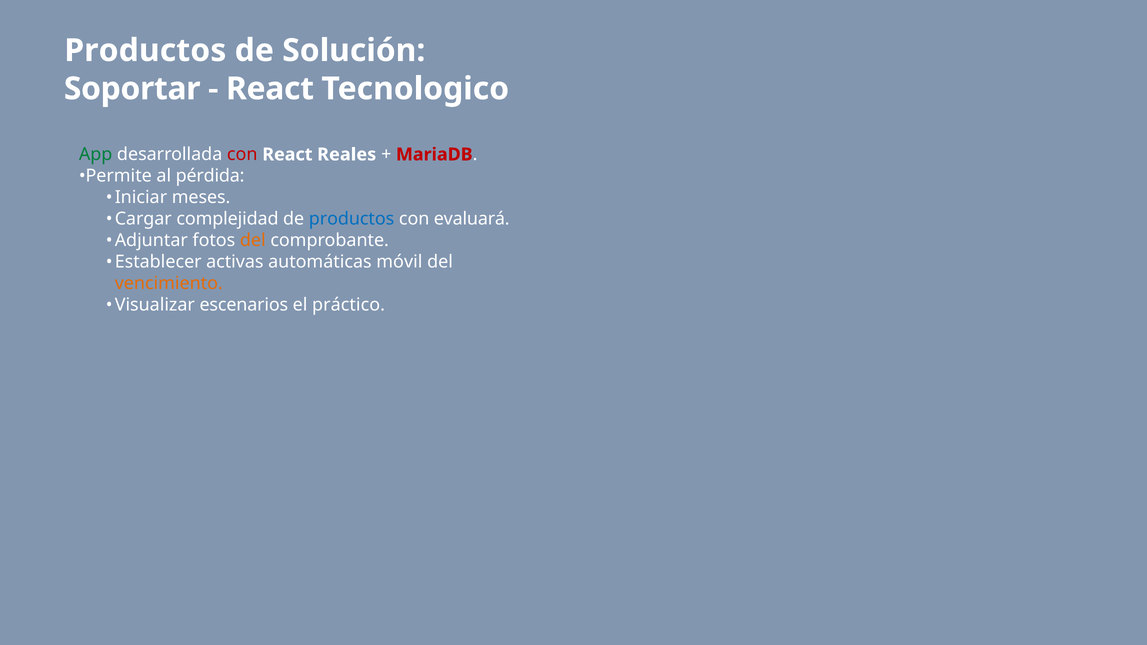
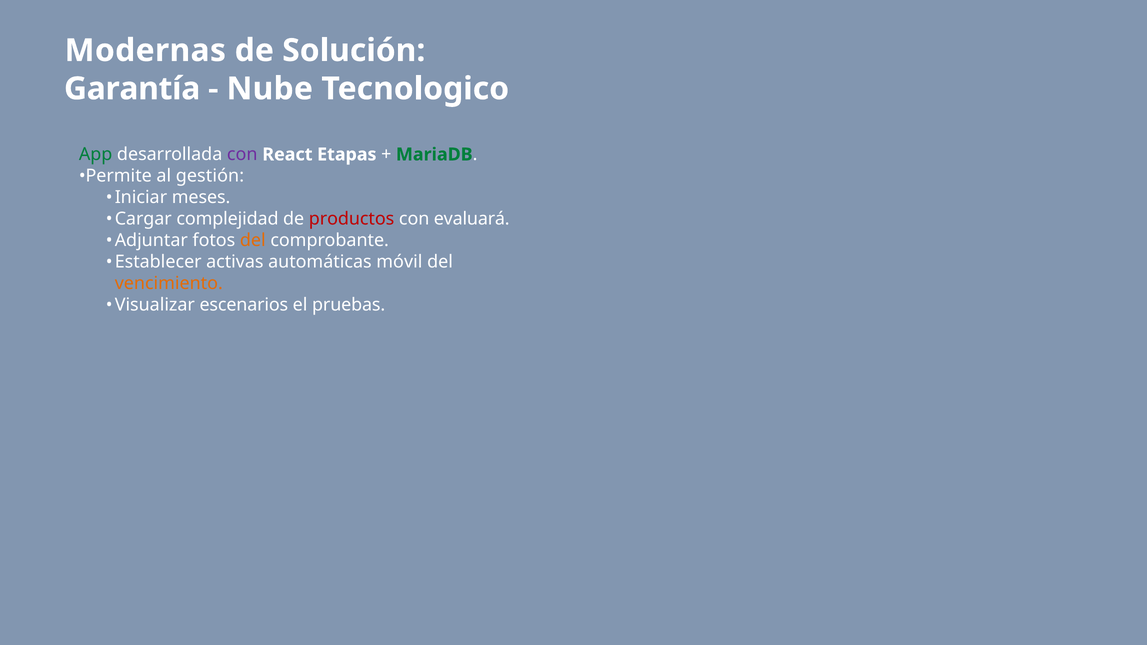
Productos: Productos -> Modernas (145, 51)
Soportar: Soportar -> Garantía (132, 89)
React: React -> Nube (270, 89)
con colour: red -> purple (242, 155)
Reales: Reales -> Etapas (347, 155)
MariaDB colour: red -> green (434, 155)
pérdida: pérdida -> gestión (210, 176)
productos colour: blue -> red (352, 219)
práctico: práctico -> pruebas (349, 305)
